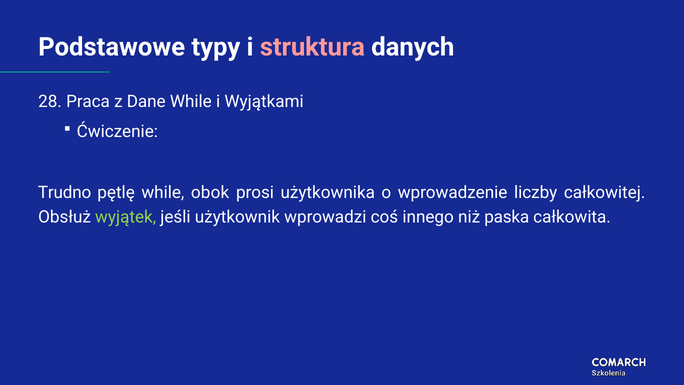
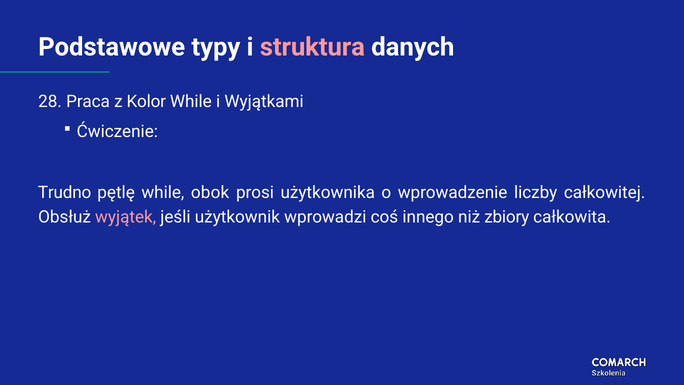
Dane: Dane -> Kolor (146, 101)
wyjątek colour: light green -> pink (126, 217)
paska: paska -> zbiory (507, 217)
